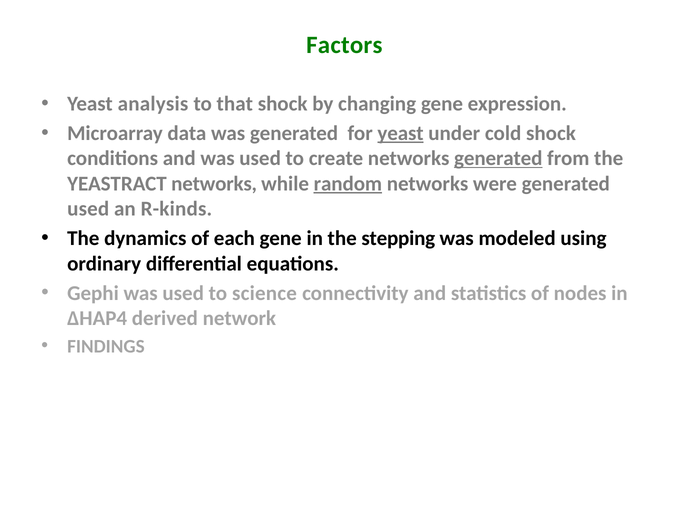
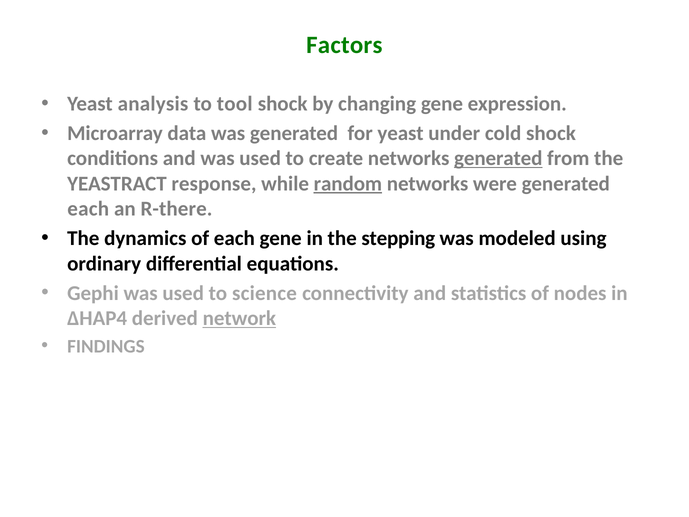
that: that -> tool (235, 104)
yeast underline: present -> none (401, 133)
YEASTRACT networks: networks -> response (214, 184)
used: used -> each (88, 209)
R-kinds: R-kinds -> R-there (176, 209)
network underline: none -> present (239, 318)
